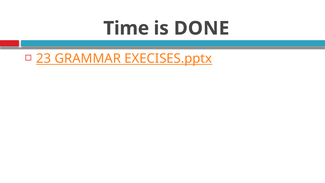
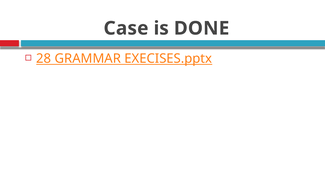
Time: Time -> Case (126, 28)
23: 23 -> 28 (44, 58)
